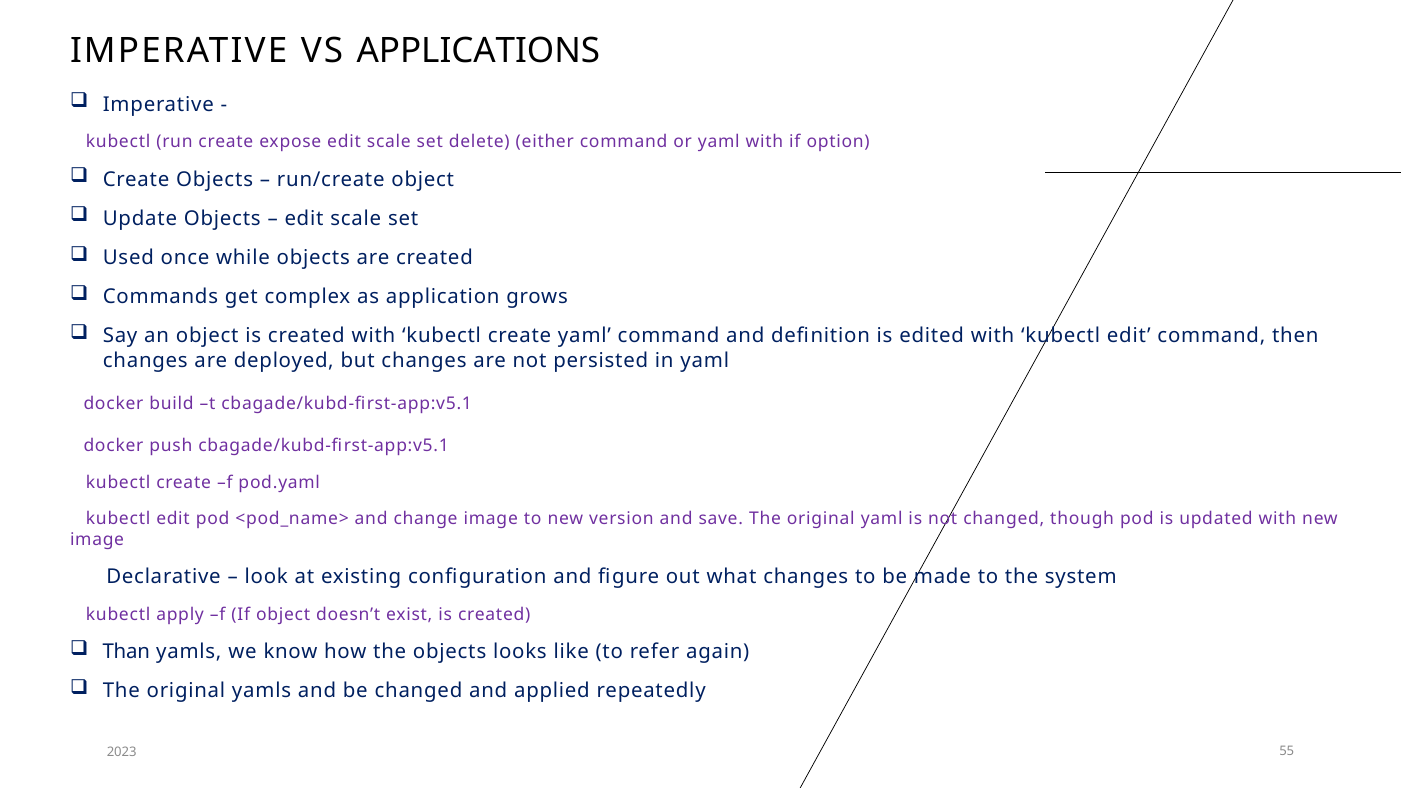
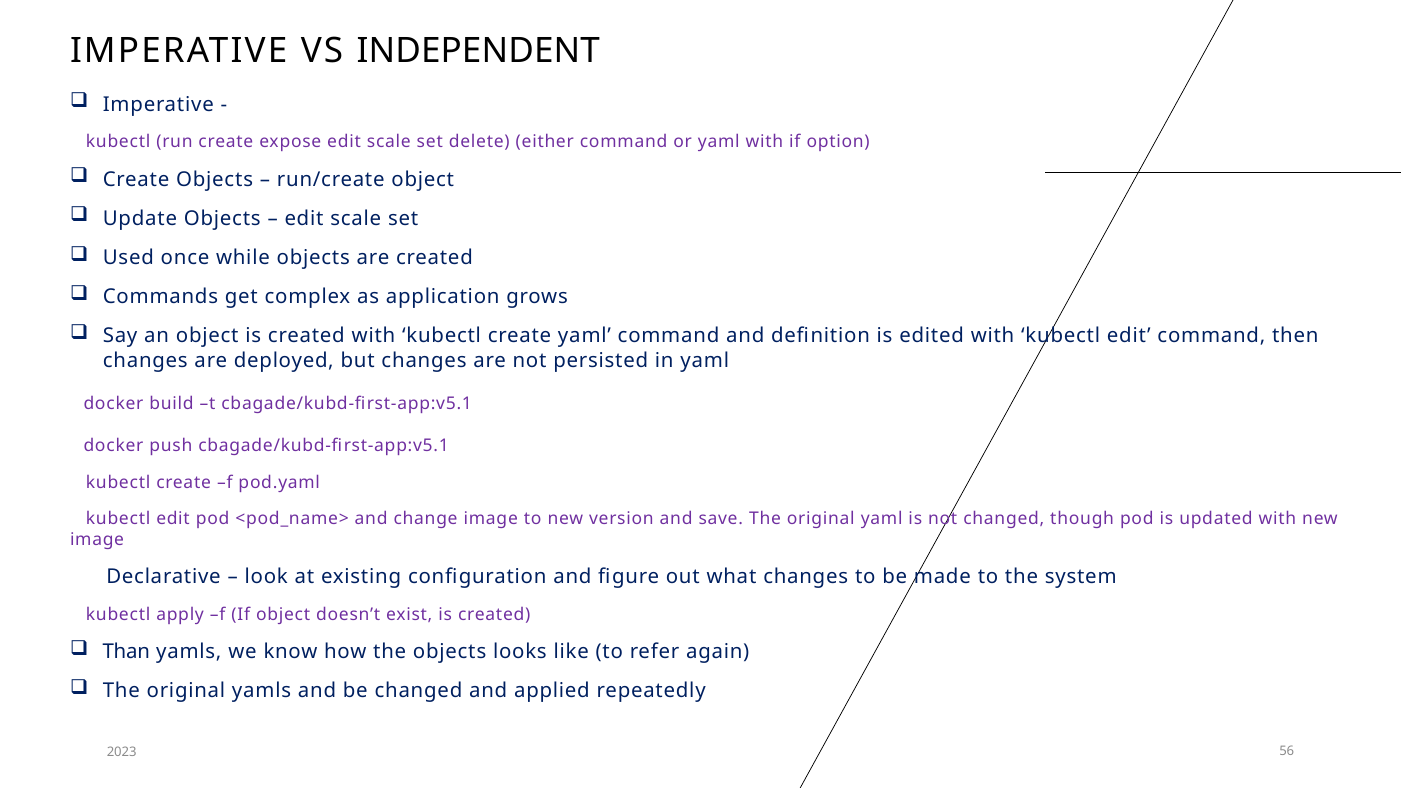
APPLICATIONS: APPLICATIONS -> INDEPENDENT (478, 51)
55: 55 -> 56 (1287, 751)
